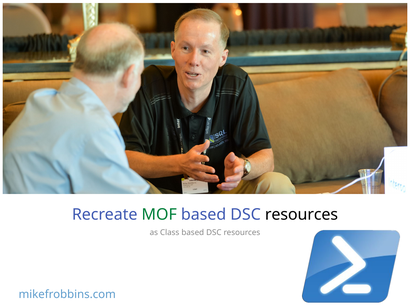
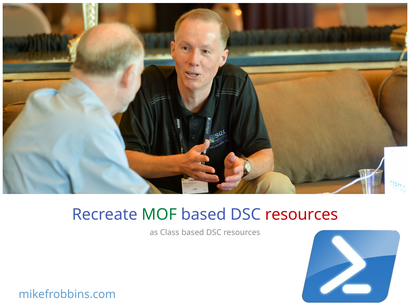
resources colour: black -> red (302, 215)
